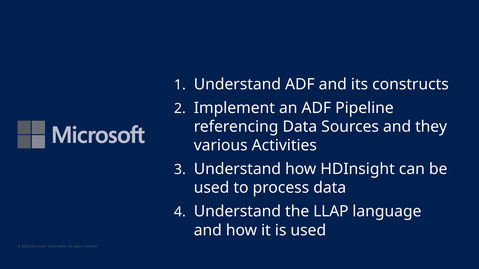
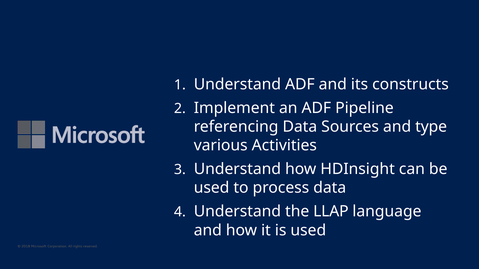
they: they -> type (431, 127)
